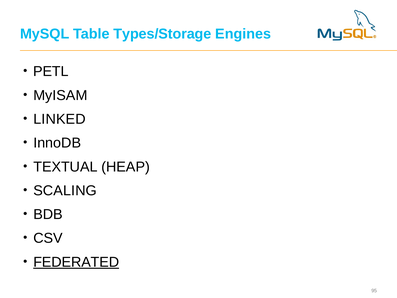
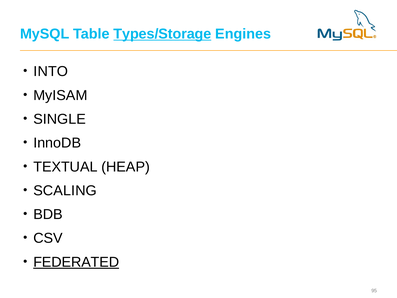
Types/Storage underline: none -> present (162, 34)
PETL: PETL -> INTO (51, 71)
LINKED: LINKED -> SINGLE (60, 119)
